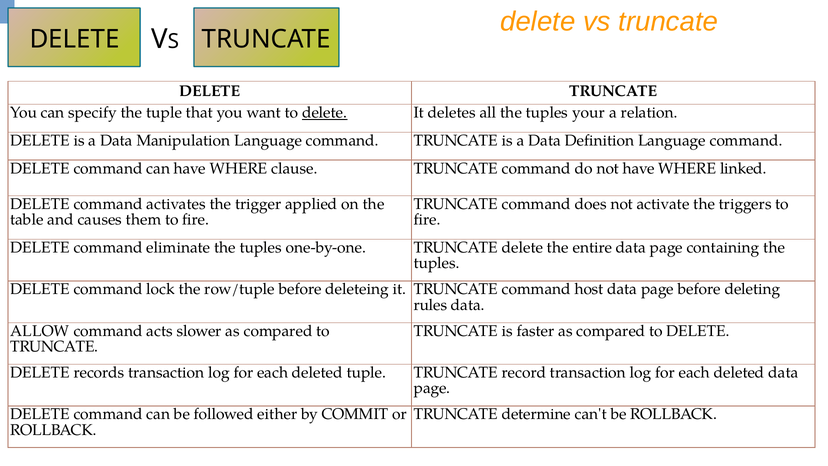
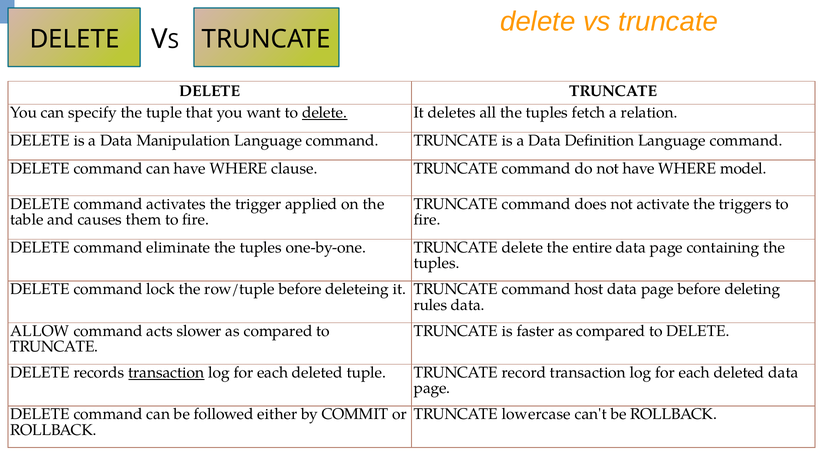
your: your -> fetch (589, 113)
linked: linked -> model (743, 168)
transaction underline: none -> present (166, 372)
determine: determine -> lowercase (536, 414)
